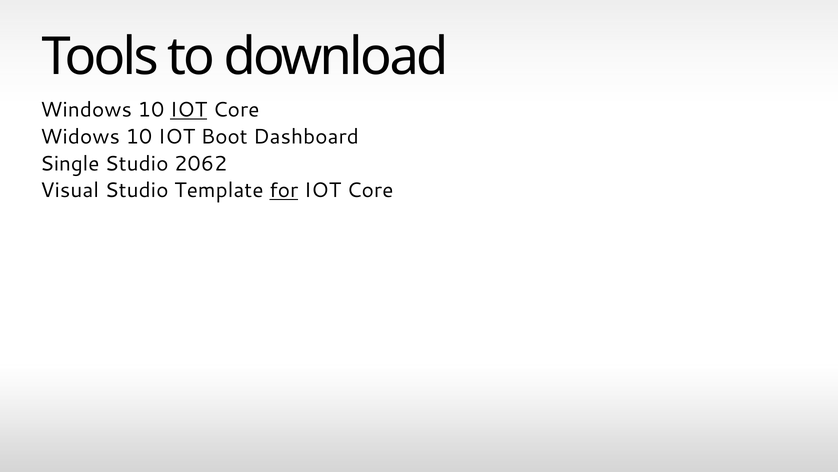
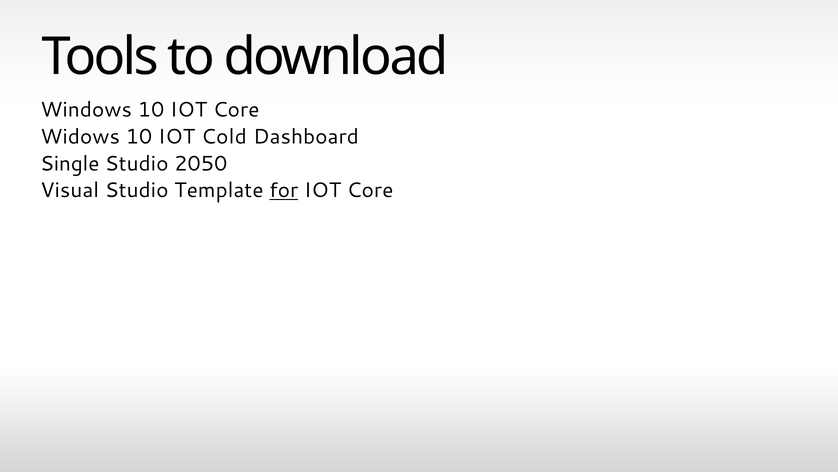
IOT underline: present -> none (188, 110)
Boot: Boot -> Cold (224, 137)
2062: 2062 -> 2050 (201, 163)
